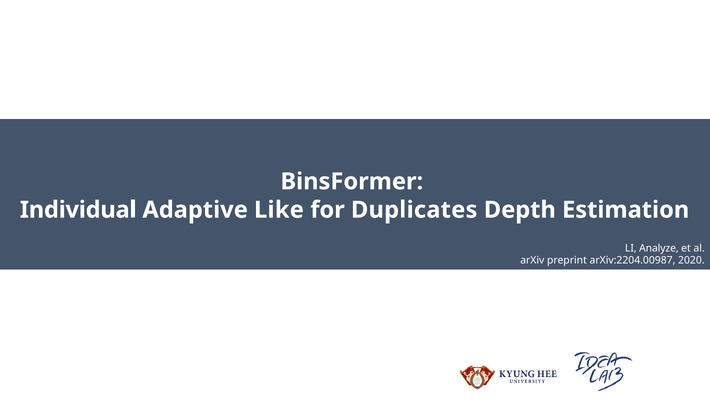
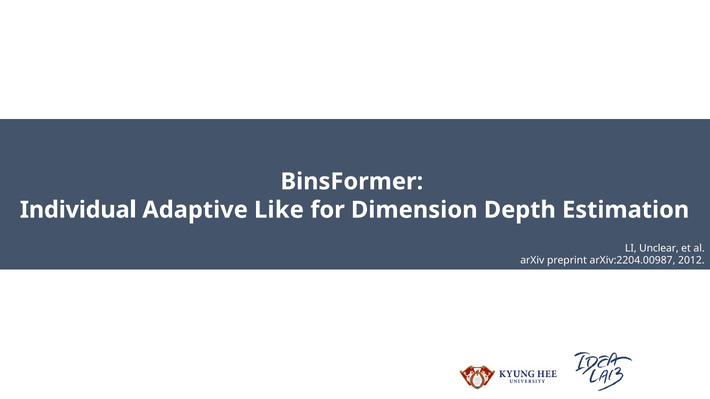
Duplicates: Duplicates -> Dimension (414, 210)
Analyze: Analyze -> Unclear (659, 248)
2020: 2020 -> 2012 (691, 261)
